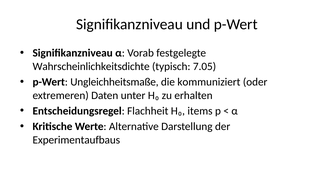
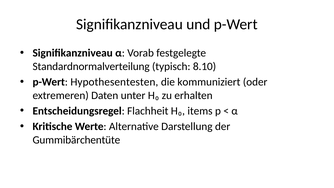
Wahrscheinlichkeitsdichte: Wahrscheinlichkeitsdichte -> Standardnormalverteilung (91, 66)
7.05: 7.05 -> 8.10 (205, 66)
Ungleichheitsmaße: Ungleichheitsmaße -> Hypothesentesten (114, 82)
Experimentaufbaus: Experimentaufbaus -> Gummibärchentüte (76, 140)
